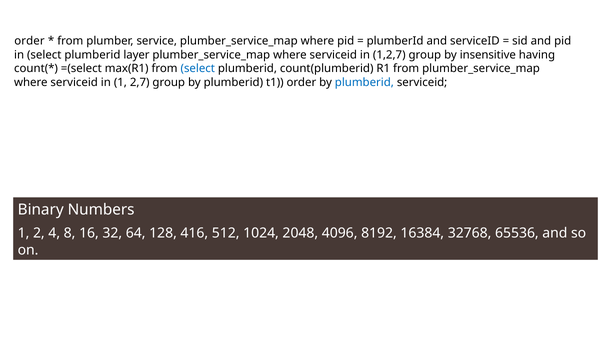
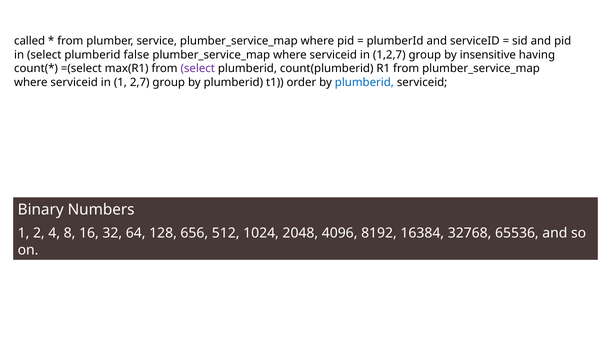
order: order -> called (30, 41)
layer: layer -> false (136, 55)
select colour: blue -> purple (198, 69)
416: 416 -> 656 (194, 233)
